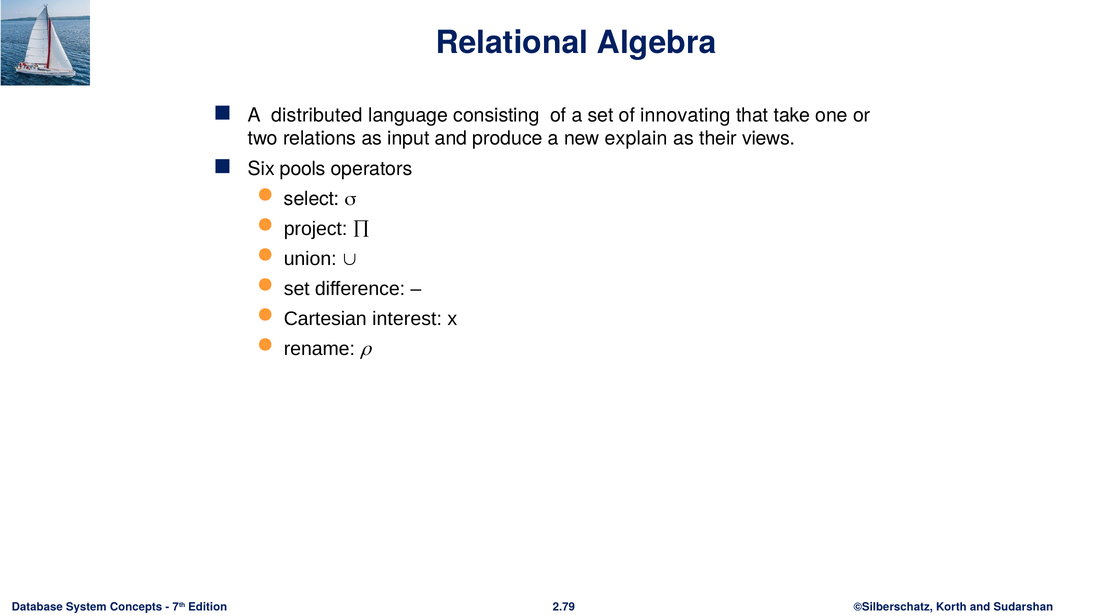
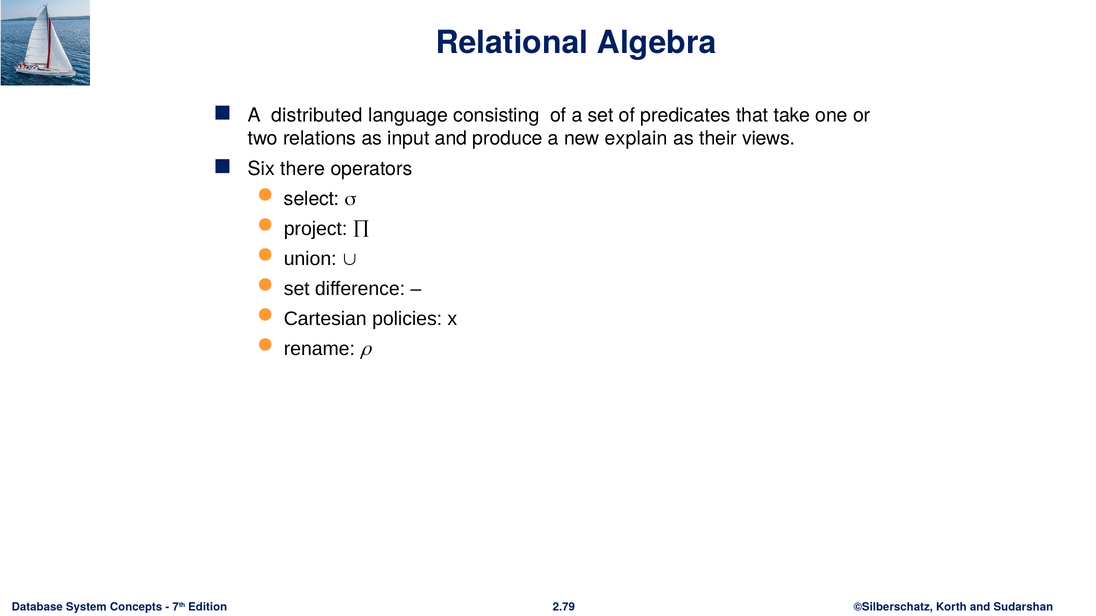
innovating: innovating -> predicates (685, 115)
pools: pools -> there (303, 169)
interest: interest -> policies (407, 319)
